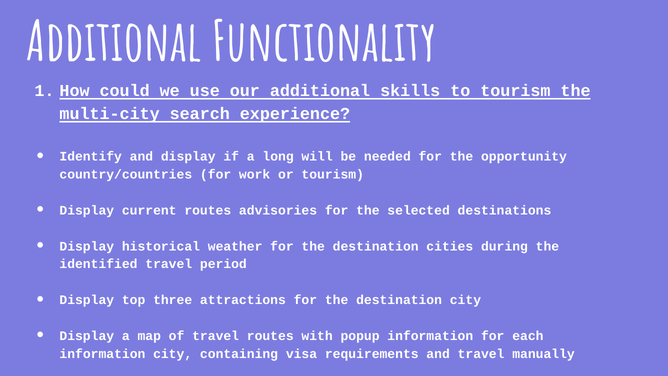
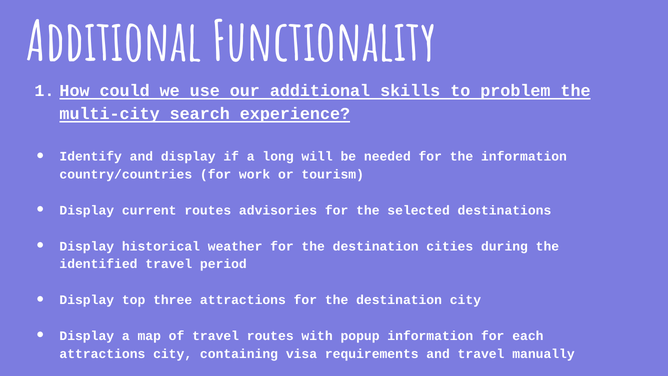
to tourism: tourism -> problem (515, 91)
the opportunity: opportunity -> information (524, 157)
information: information -> attractions (102, 354)
